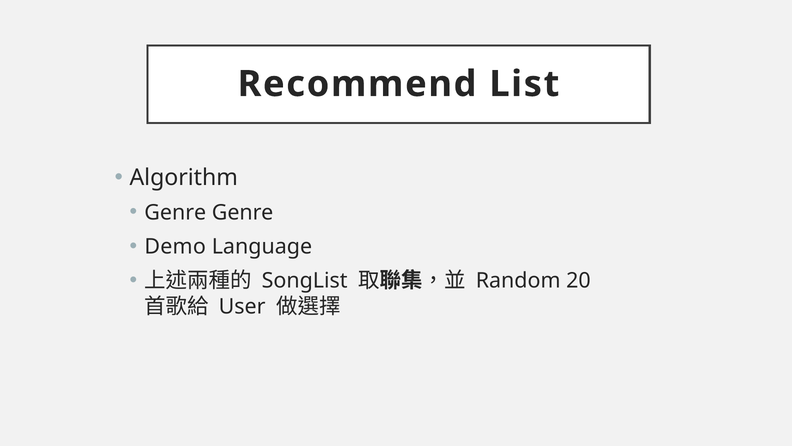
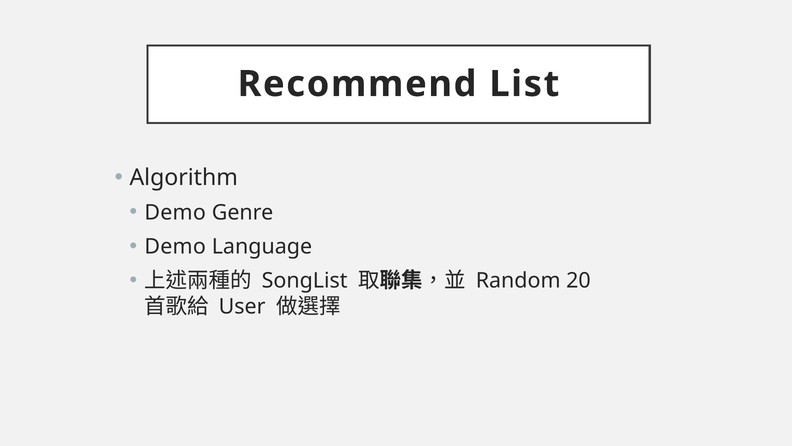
Genre: Genre -> Demo (175, 212)
